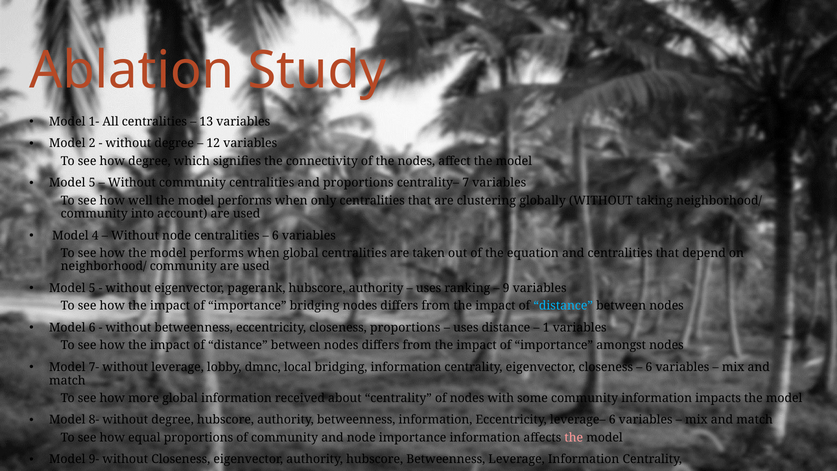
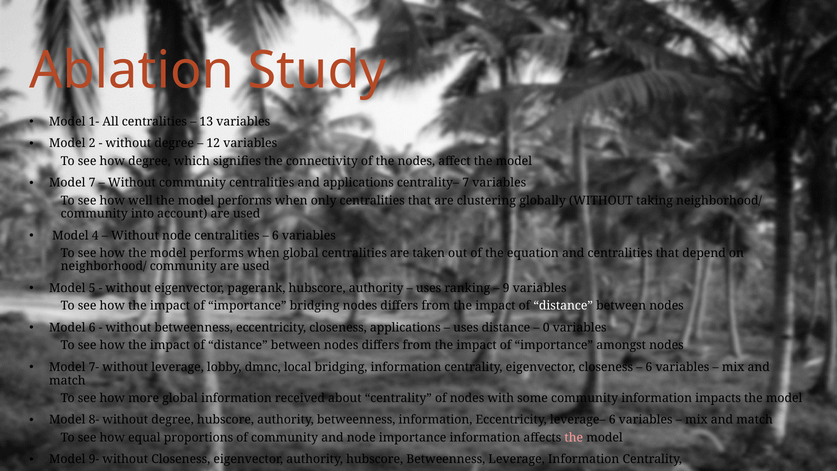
5: 5 -> 7 (92, 183)
and proportions: proportions -> applications (358, 183)
distance colour: light blue -> white (563, 306)
closeness proportions: proportions -> applications (405, 328)
1: 1 -> 0 (546, 328)
